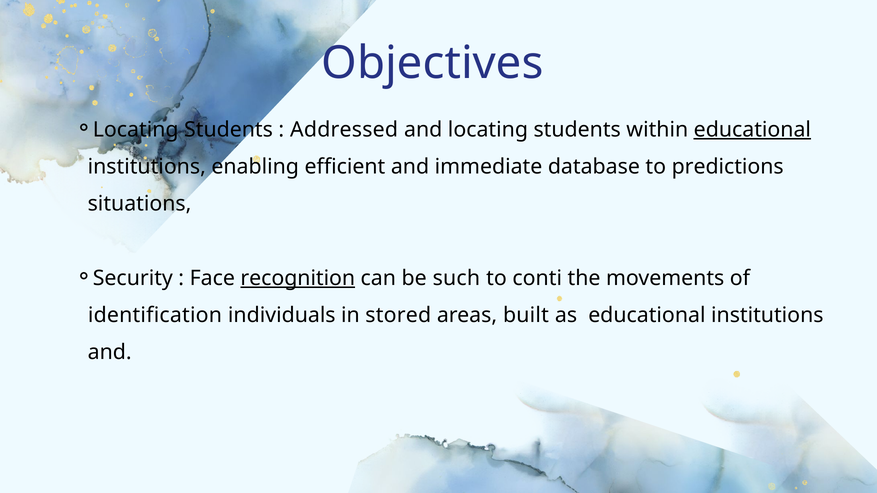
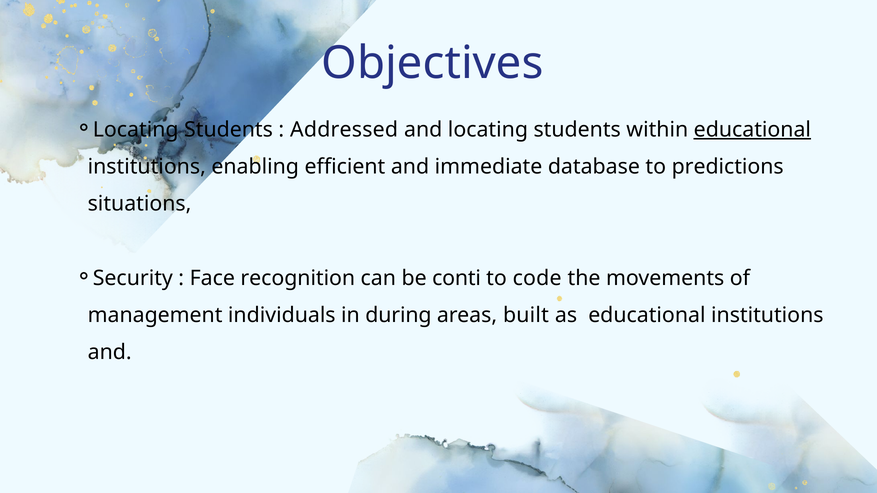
recognition underline: present -> none (298, 278)
such: such -> conti (457, 278)
conti: conti -> code (537, 278)
identification: identification -> management (155, 315)
stored: stored -> during (398, 315)
